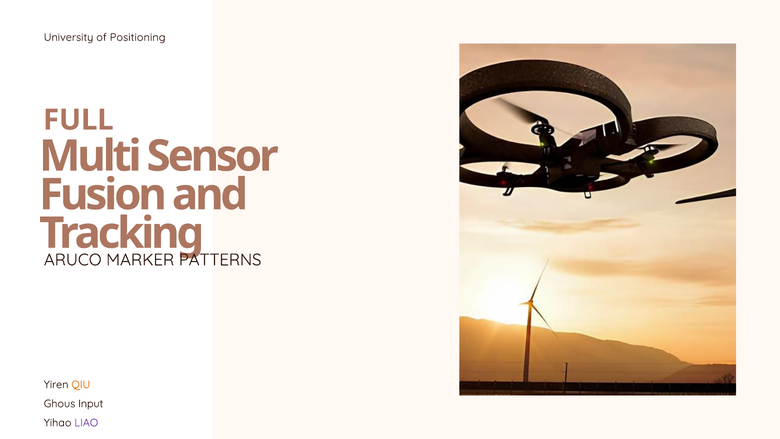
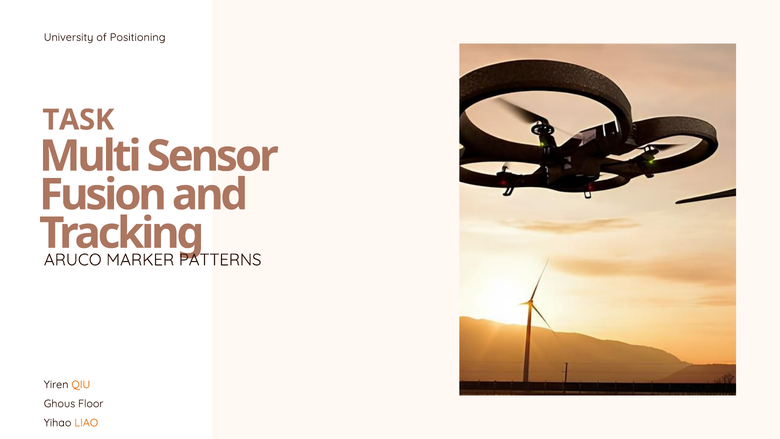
FULL: FULL -> TASK (78, 120)
Input: Input -> Floor (91, 403)
LIAO colour: purple -> orange (86, 423)
